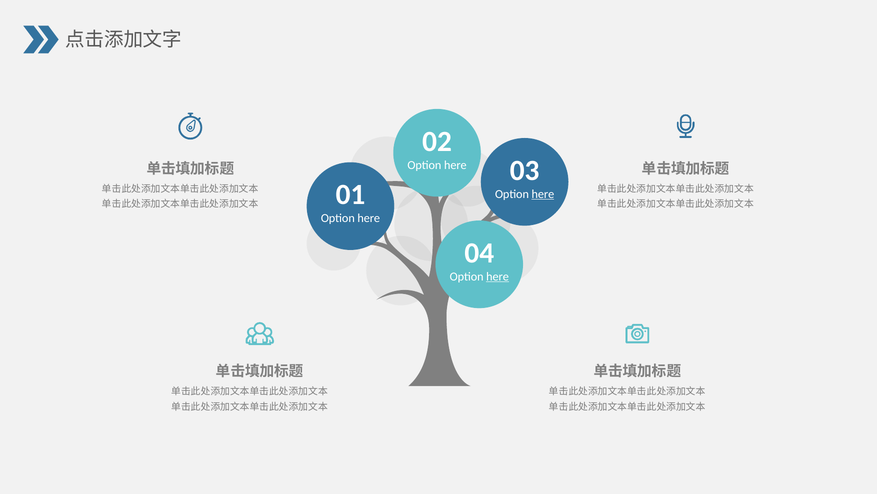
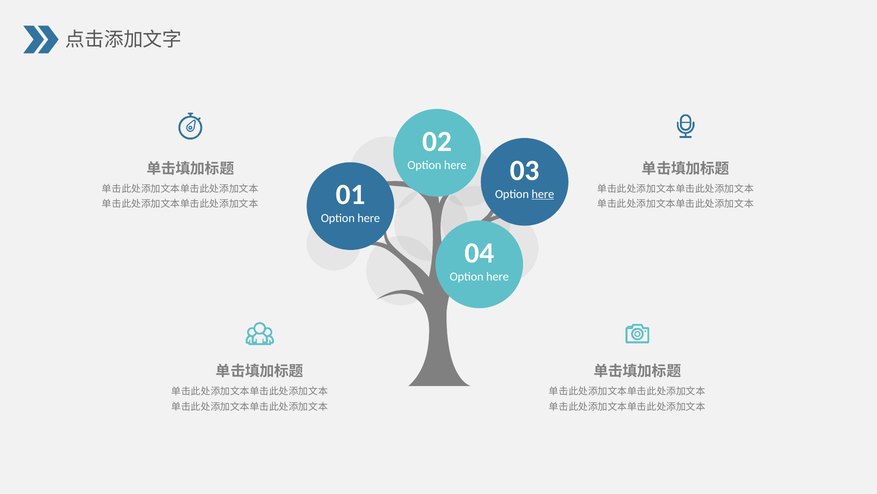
here underline: present -> none (498, 276)
